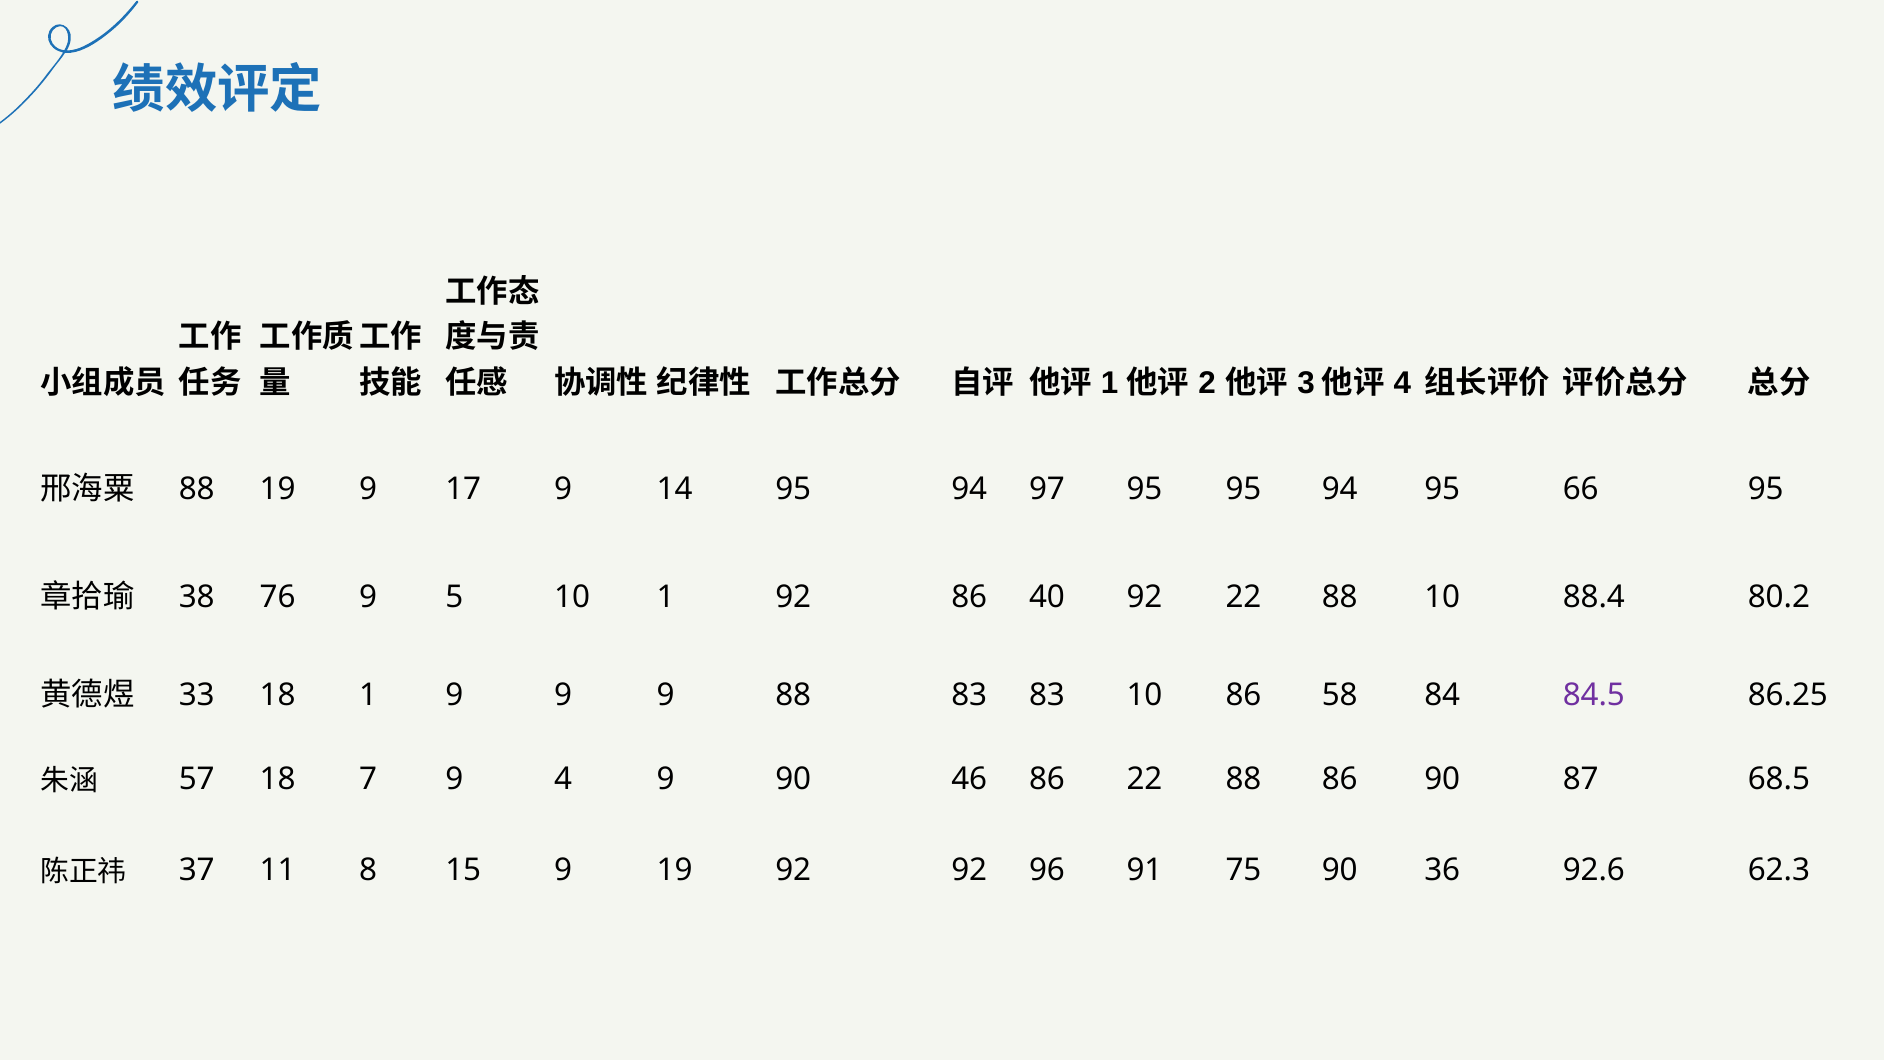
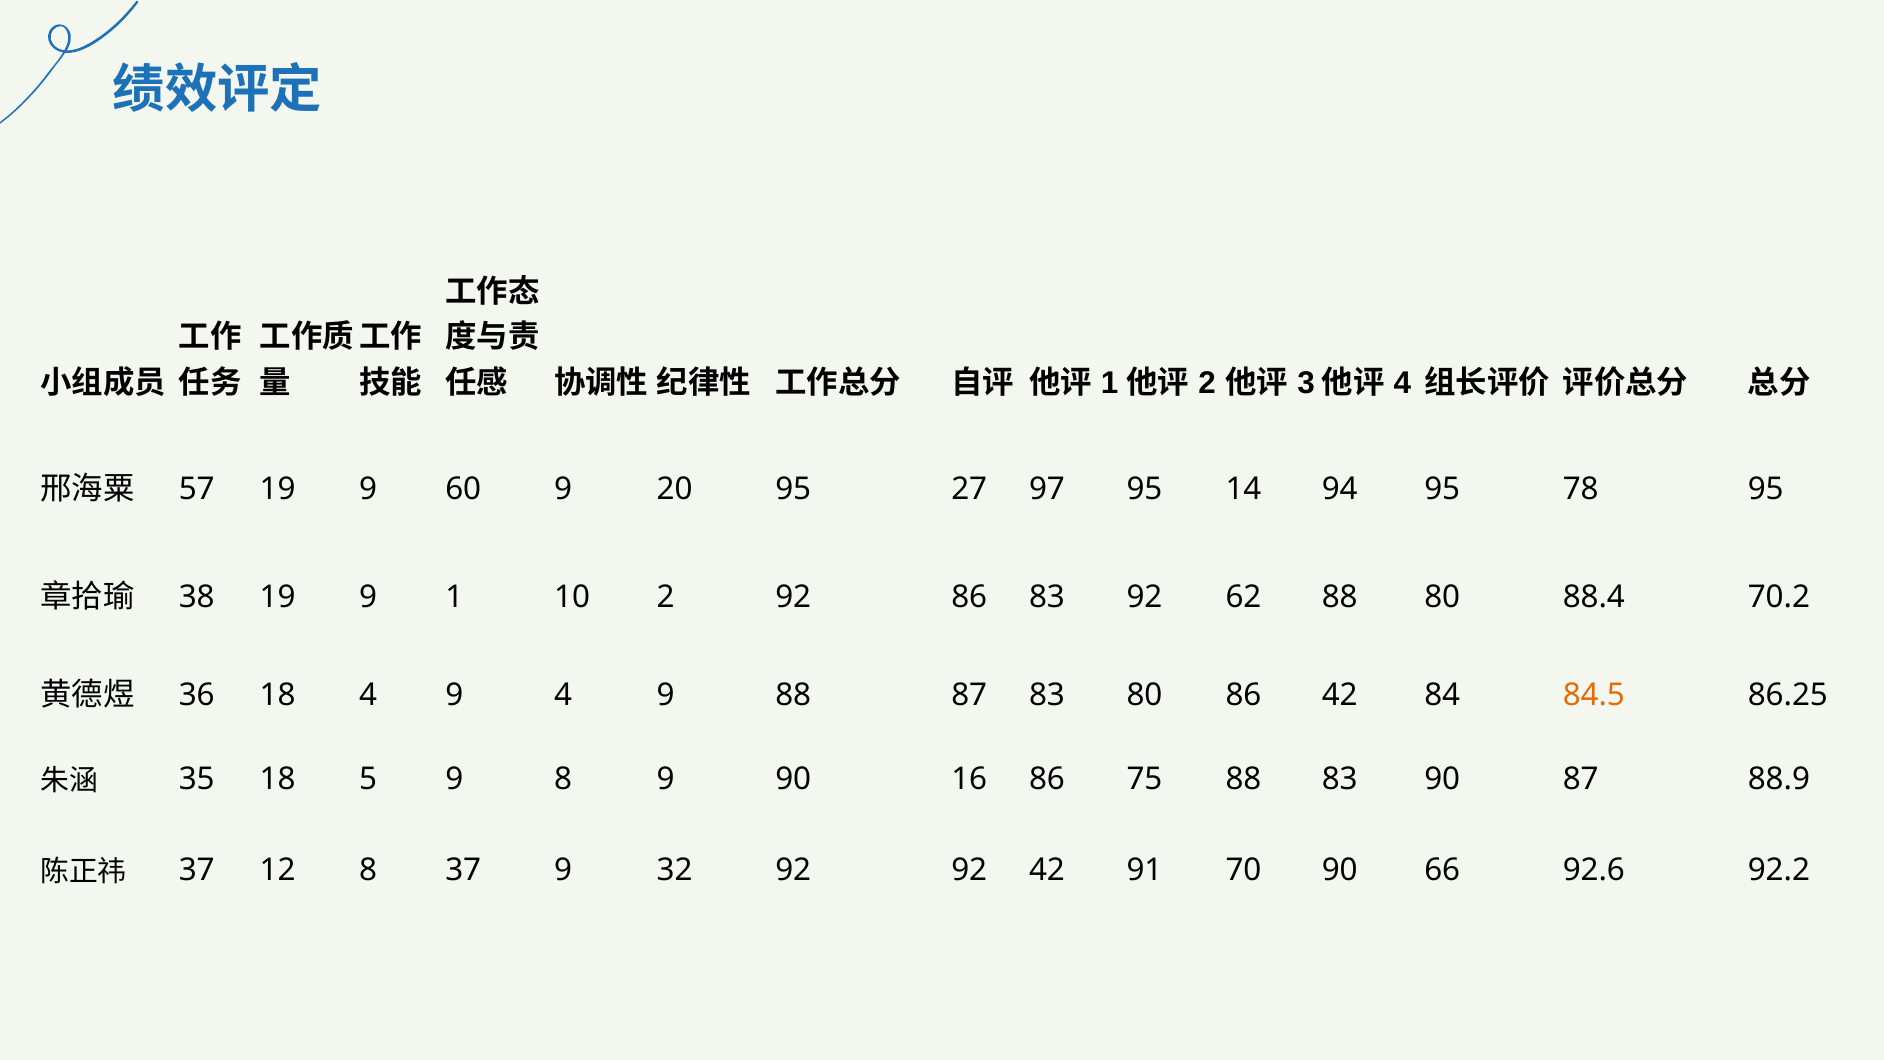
88: 88 -> 57 (197, 489)
17: 17 -> 60 (463, 489)
14: 14 -> 20 (675, 489)
94: 94 -> 27 (969, 489)
95 95: 95 -> 14 (1243, 489)
66: 66 -> 78 (1581, 489)
38 76: 76 -> 19 (278, 597)
9 5: 5 -> 1 (454, 597)
10 1: 1 -> 2 (666, 597)
86 40: 40 -> 83 (1047, 597)
92 22: 22 -> 62 (1243, 597)
88 10: 10 -> 80 (1442, 597)
80.2: 80.2 -> 70.2 (1779, 597)
33: 33 -> 36 (197, 695)
18 1: 1 -> 4 (368, 695)
9: 9 -> 4 (563, 695)
88 83: 83 -> 87 (969, 695)
83 10: 10 -> 80 (1144, 695)
86 58: 58 -> 42 (1340, 695)
84.5 colour: purple -> orange (1594, 695)
57: 57 -> 35 (197, 779)
7: 7 -> 5 (368, 779)
9 4: 4 -> 8 (563, 779)
46: 46 -> 16 (969, 779)
86 22: 22 -> 75 (1144, 779)
88 86: 86 -> 83 (1340, 779)
68.5: 68.5 -> 88.9 (1779, 779)
11: 11 -> 12 (278, 870)
8 15: 15 -> 37 (463, 870)
9 19: 19 -> 32 (675, 870)
92 96: 96 -> 42 (1047, 870)
75: 75 -> 70 (1243, 870)
36: 36 -> 66 (1442, 870)
62.3: 62.3 -> 92.2 (1779, 870)
